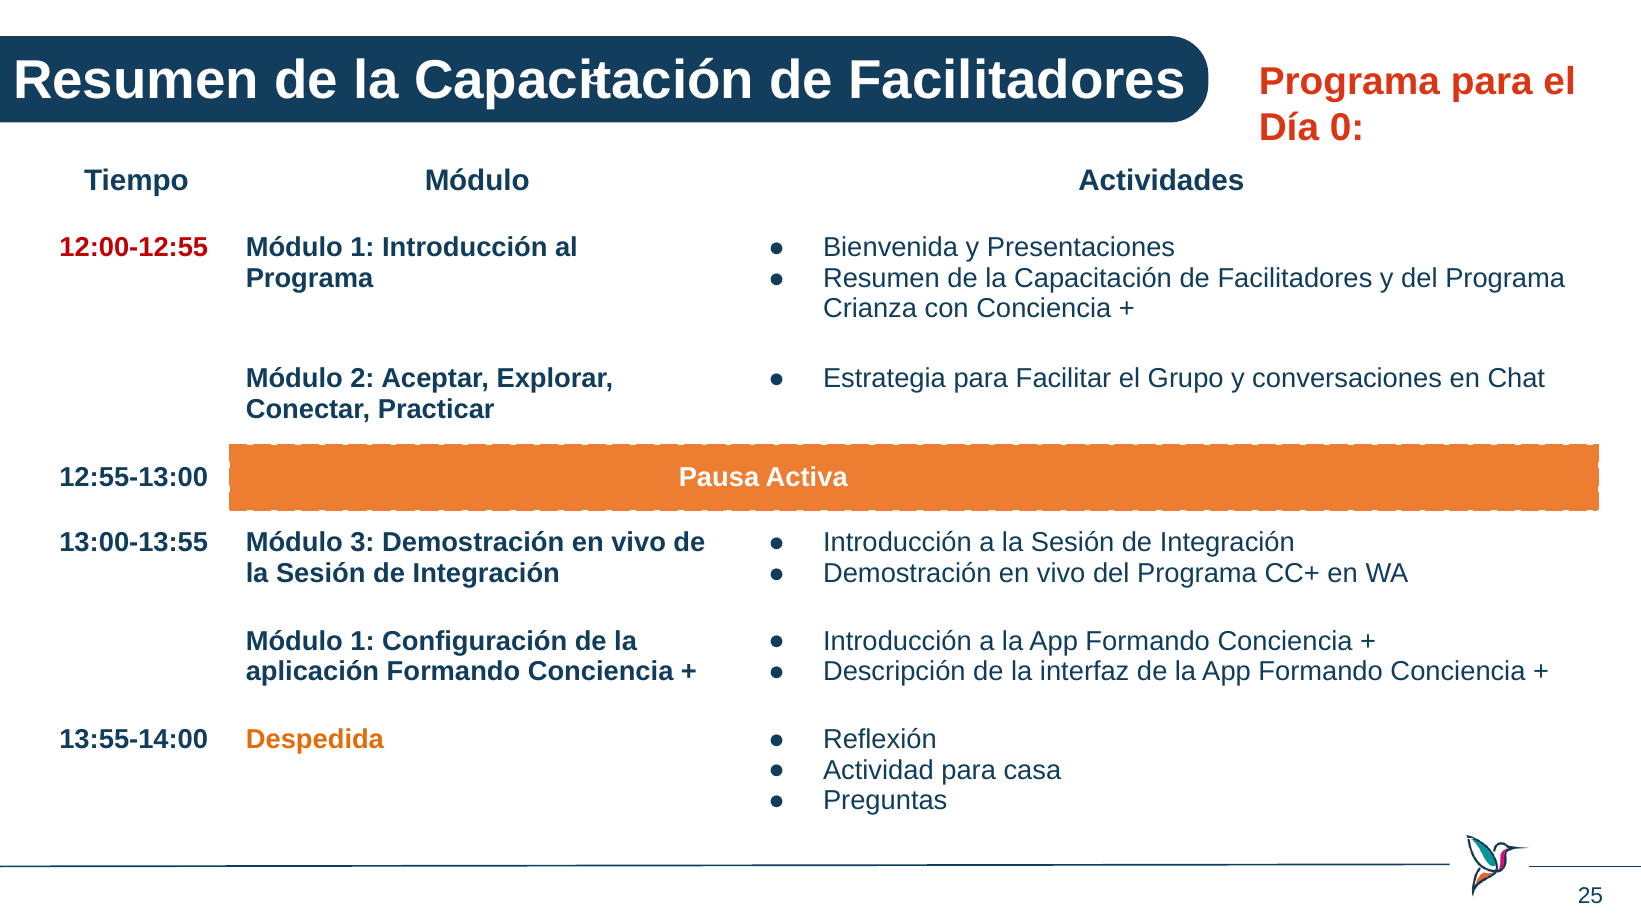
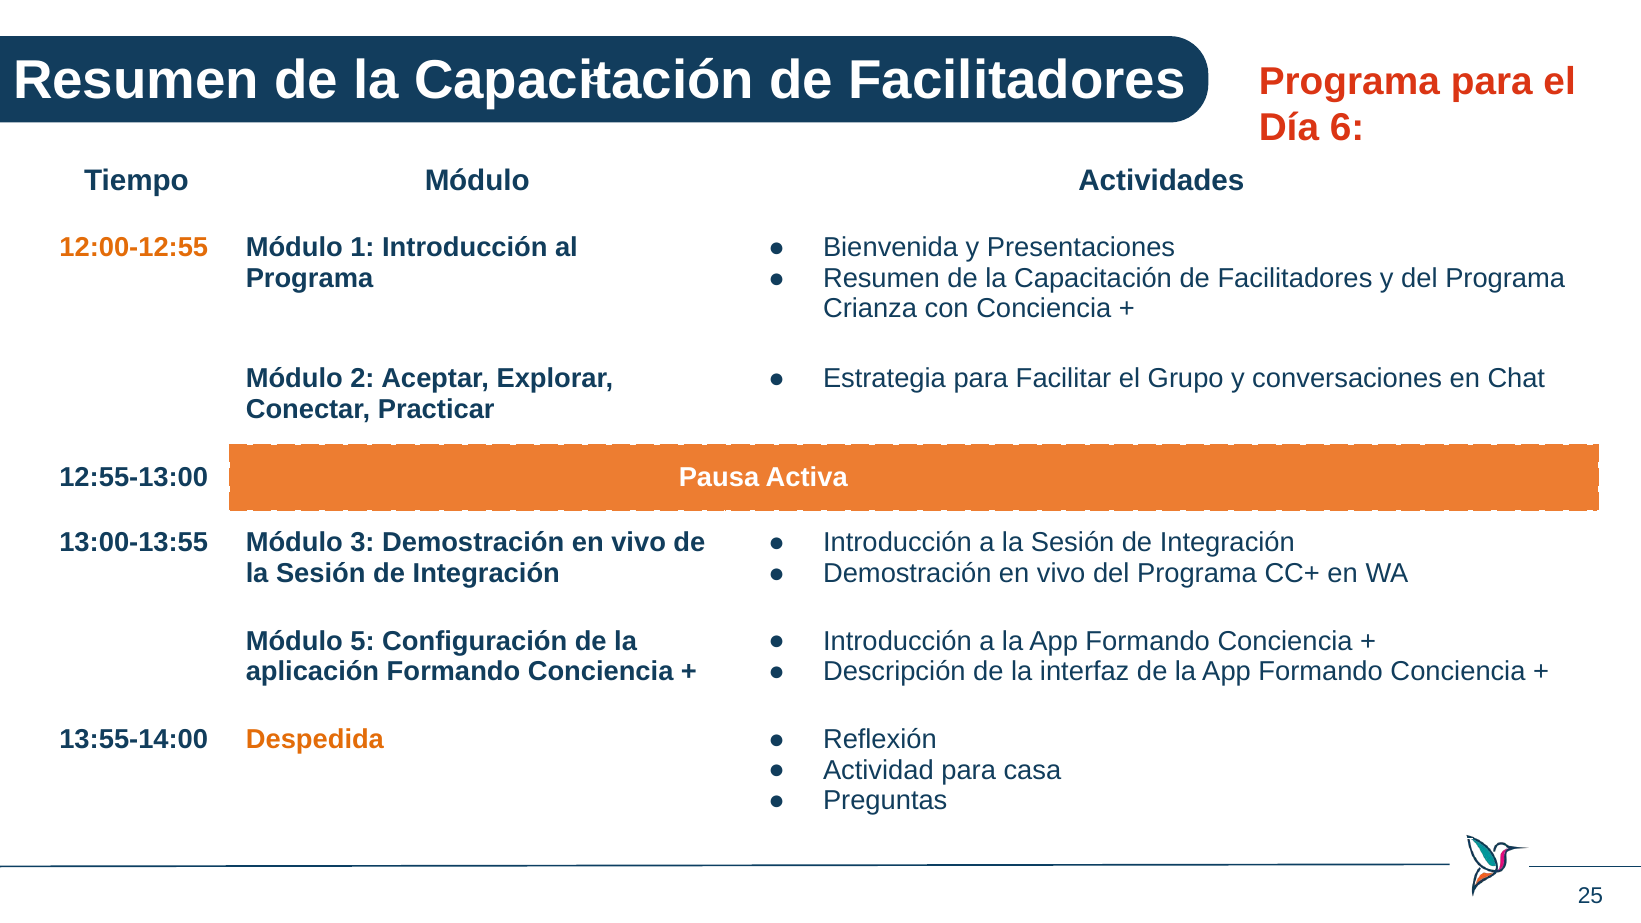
0: 0 -> 6 (1347, 128)
12:00-12:55 colour: red -> orange (134, 248)
1: 1 -> 5 (363, 641)
